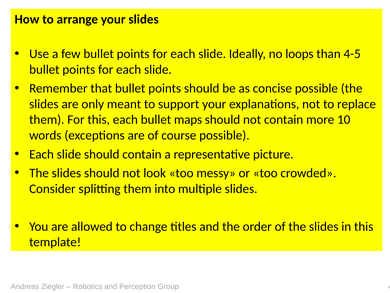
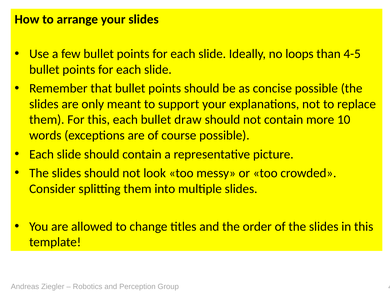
maps: maps -> draw (188, 119)
